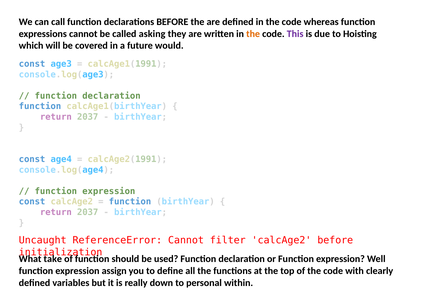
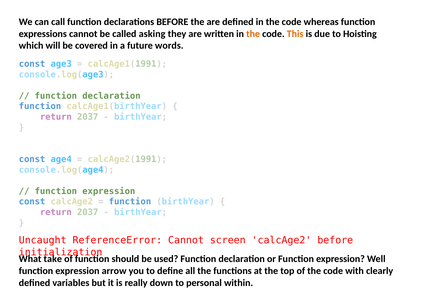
This colour: purple -> orange (295, 34)
would: would -> words (169, 46)
filter: filter -> screen (228, 240)
assign: assign -> arrow (114, 271)
